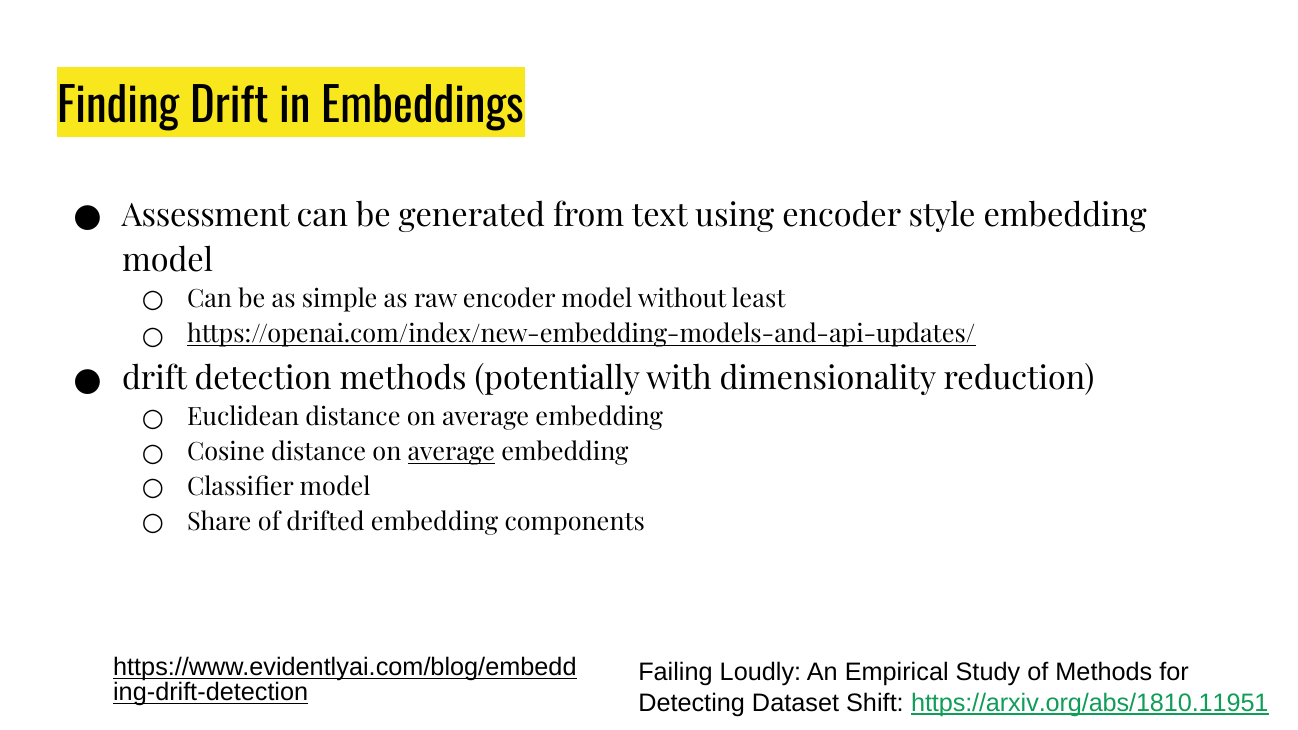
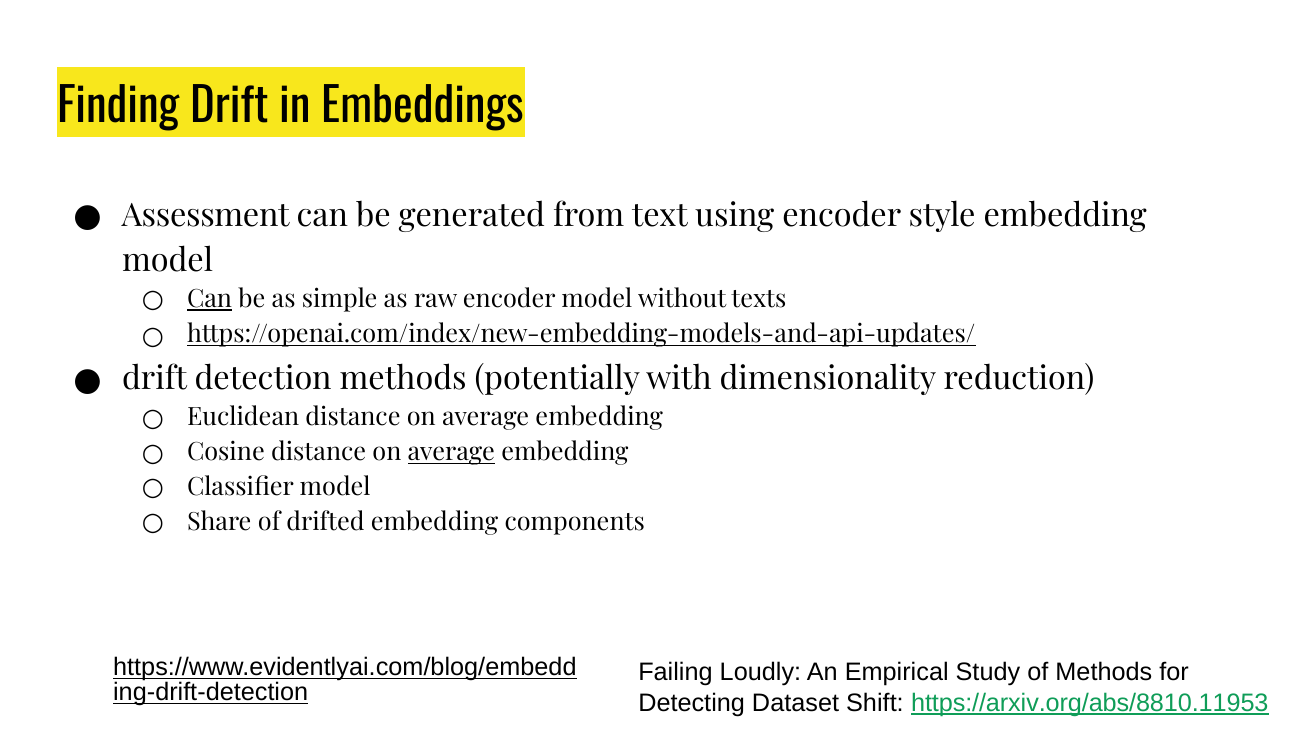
Can underline: none -> present (210, 299)
least: least -> texts (759, 299)
https://arxiv.org/abs/1810.11951: https://arxiv.org/abs/1810.11951 -> https://arxiv.org/abs/8810.11953 (1090, 703)
